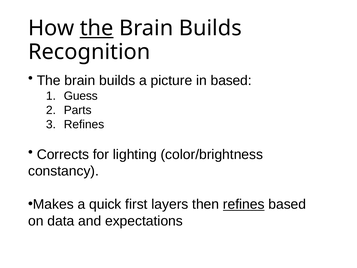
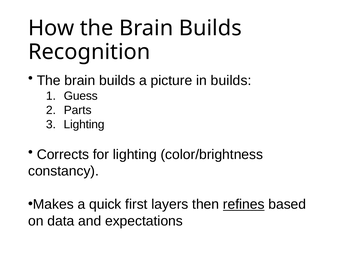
the underline: present -> none (97, 28)
in based: based -> builds (231, 81)
Refines: Refines -> Lighting (84, 124)
